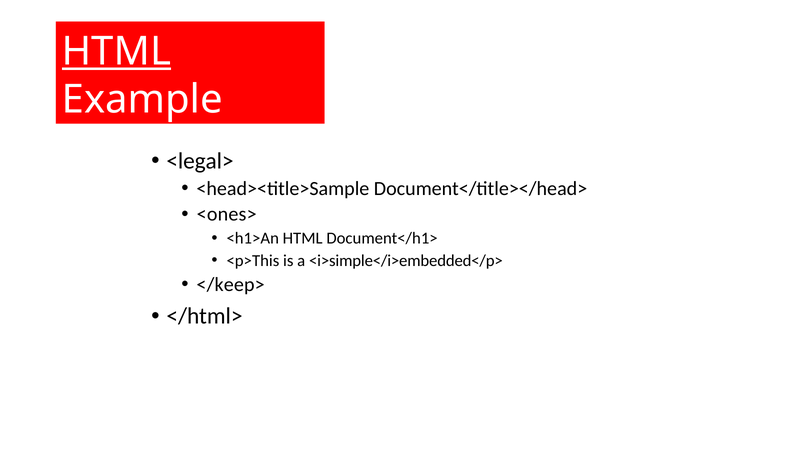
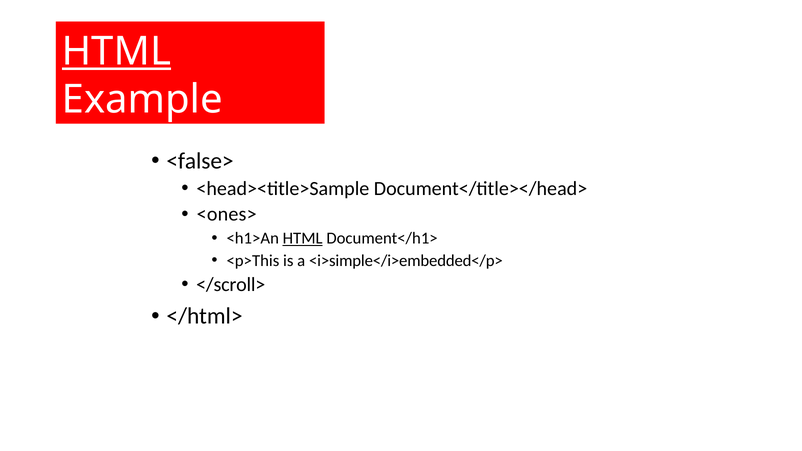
<legal>: <legal> -> <false> (200, 161)
HTML underline: none -> present (303, 238)
</keep>: </keep> -> </scroll> (231, 285)
